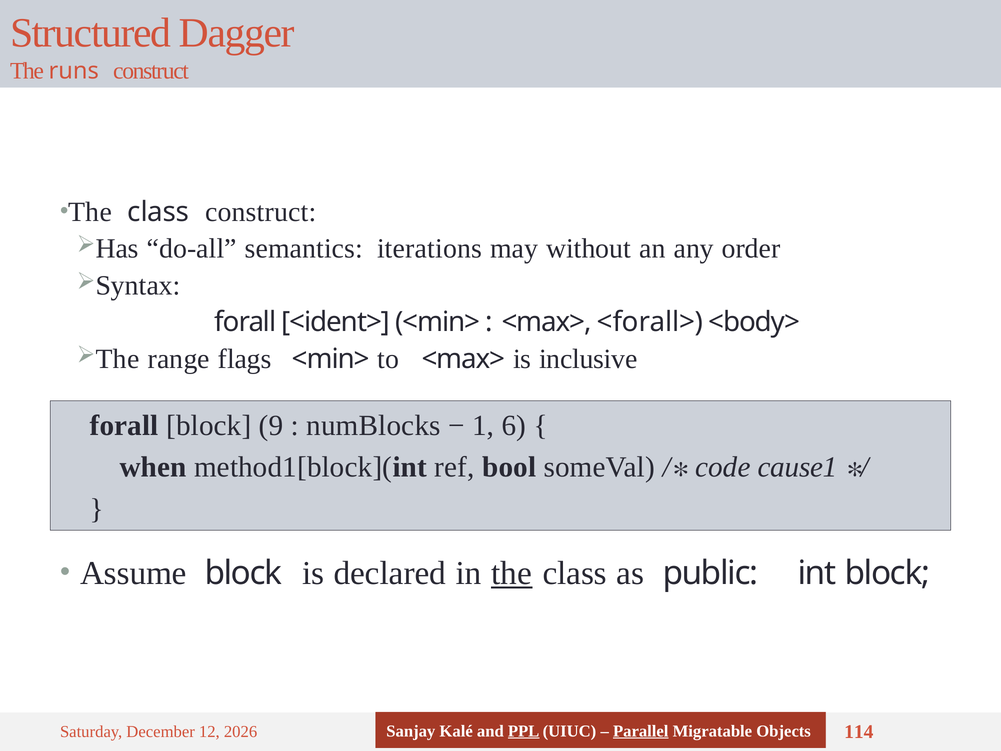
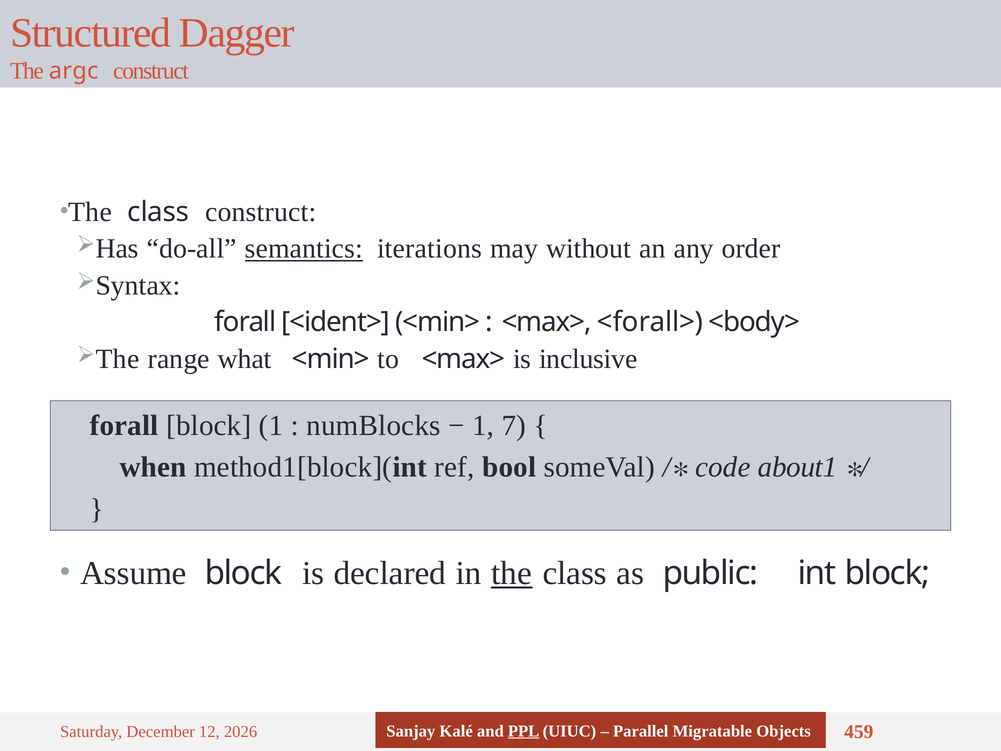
runs: runs -> argc (74, 71)
semantics underline: none -> present (304, 249)
flags: flags -> what (245, 359)
block 9: 9 -> 1 (271, 425)
6: 6 -> 7 (514, 425)
cause1: cause1 -> about1 (798, 467)
Parallel underline: present -> none (641, 731)
114: 114 -> 459 (859, 732)
